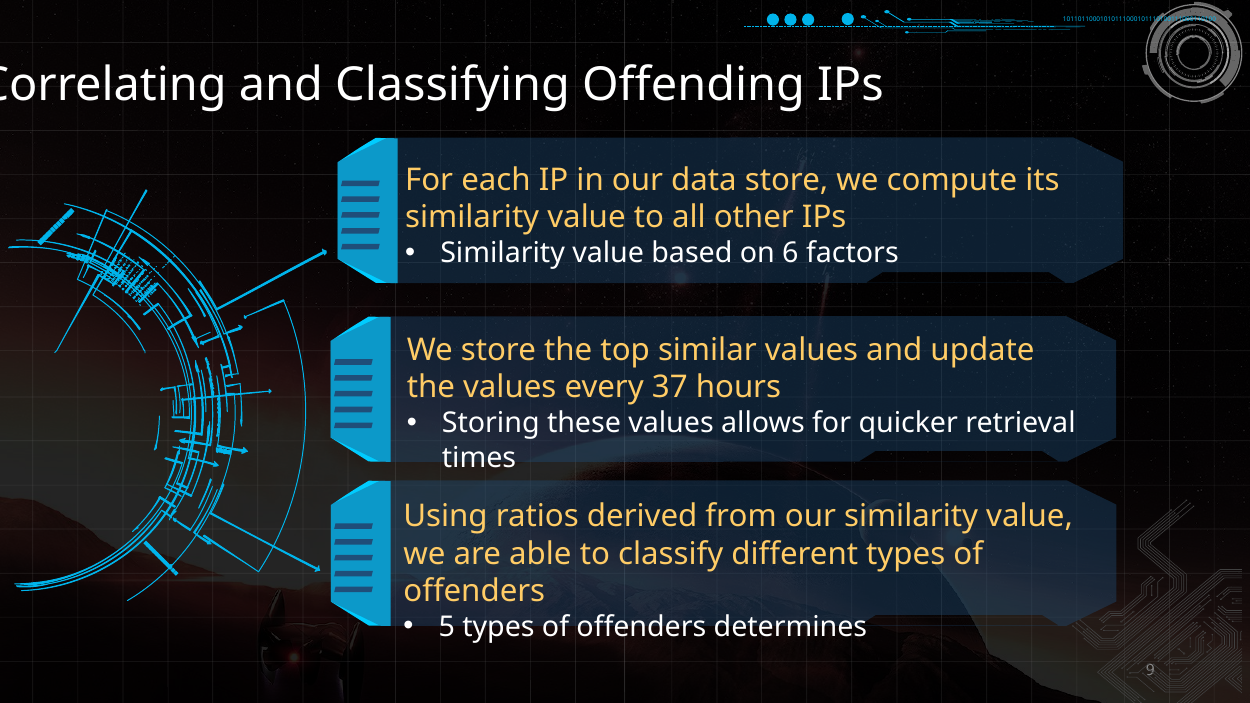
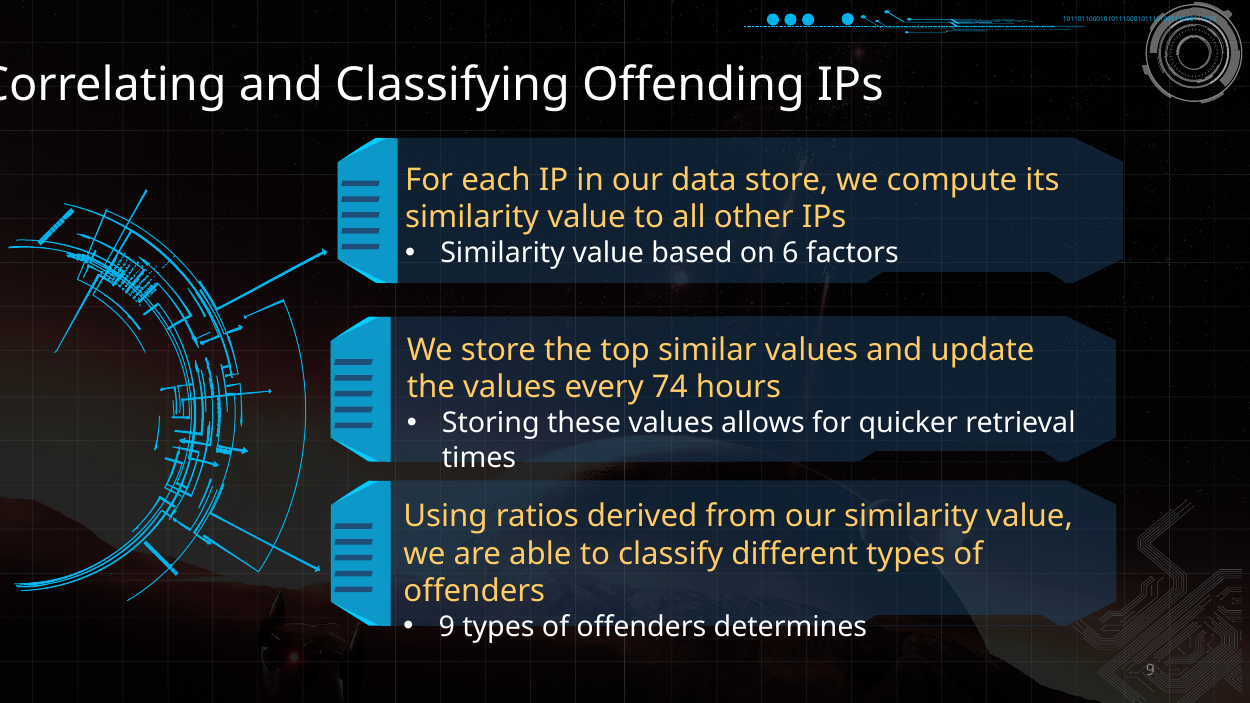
37: 37 -> 74 (670, 388)
5: 5 -> 9 (447, 627)
